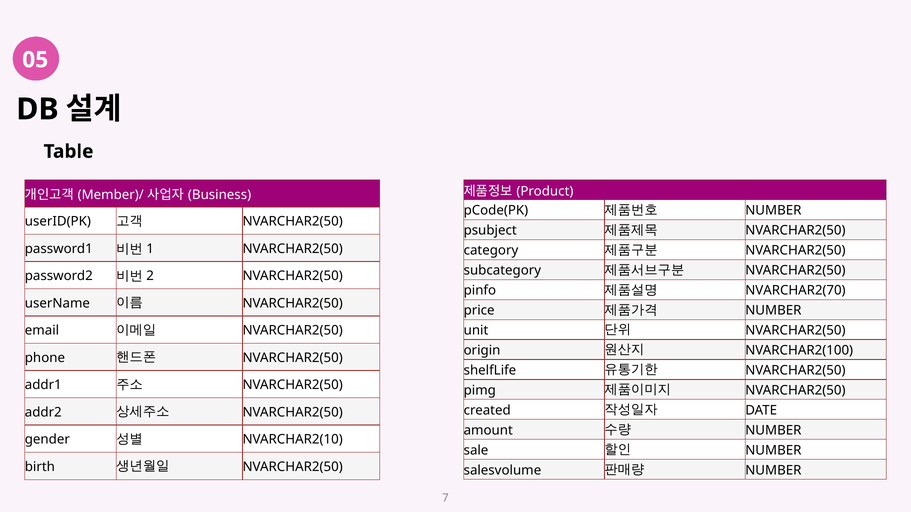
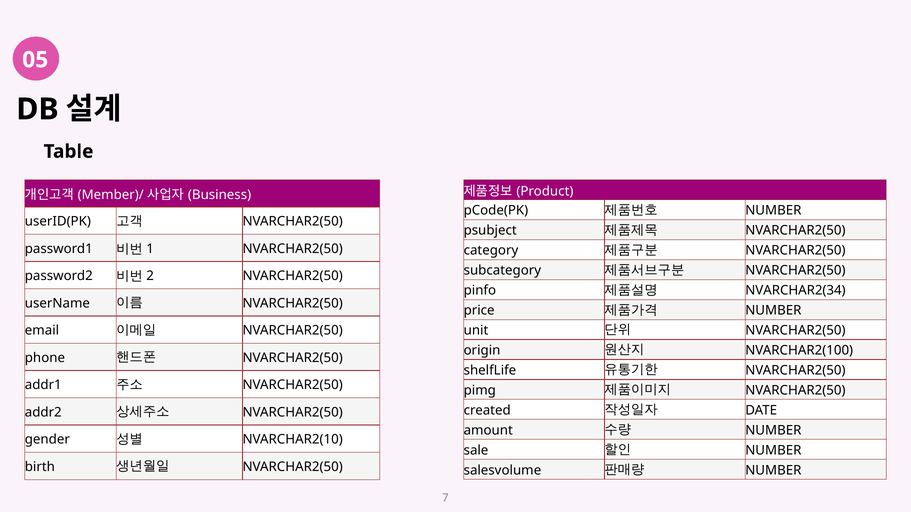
NVARCHAR2(70: NVARCHAR2(70 -> NVARCHAR2(34 (795, 291)
